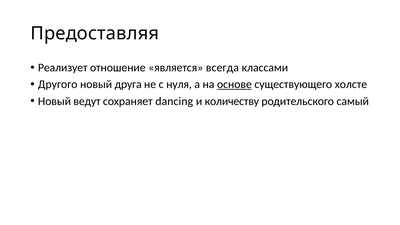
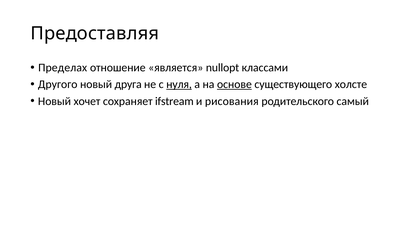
Реализует: Реализует -> Пределах (63, 68)
всегда: всегда -> nullopt (223, 68)
нуля underline: none -> present (179, 84)
ведут: ведут -> хочет (87, 101)
dancing: dancing -> ifstream (174, 101)
количеству: количеству -> рисования (232, 101)
